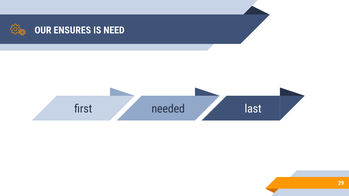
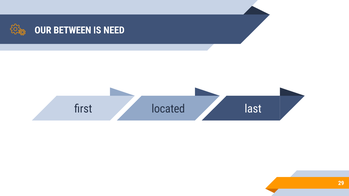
ENSURES: ENSURES -> BETWEEN (72, 30)
needed: needed -> located (168, 109)
